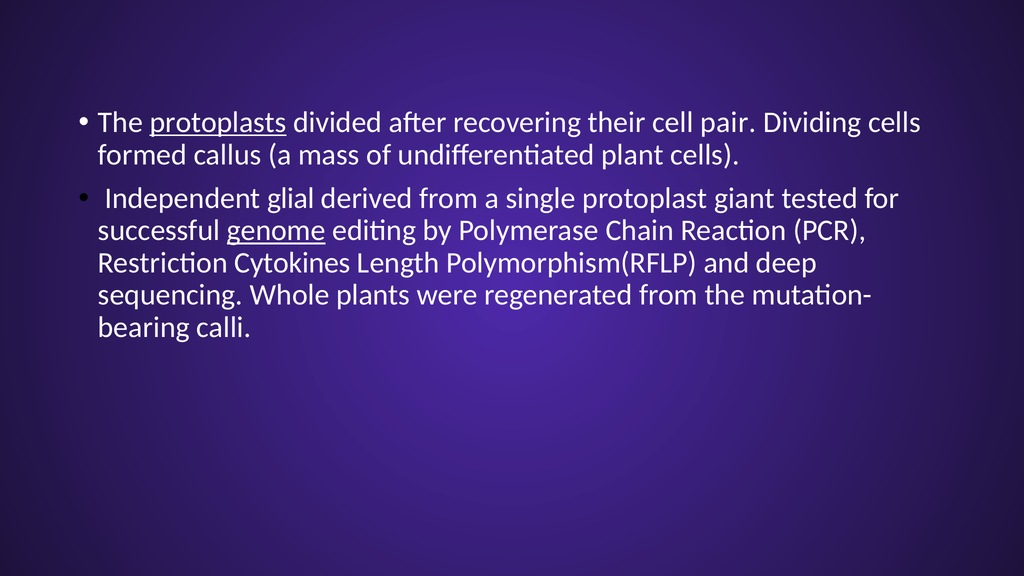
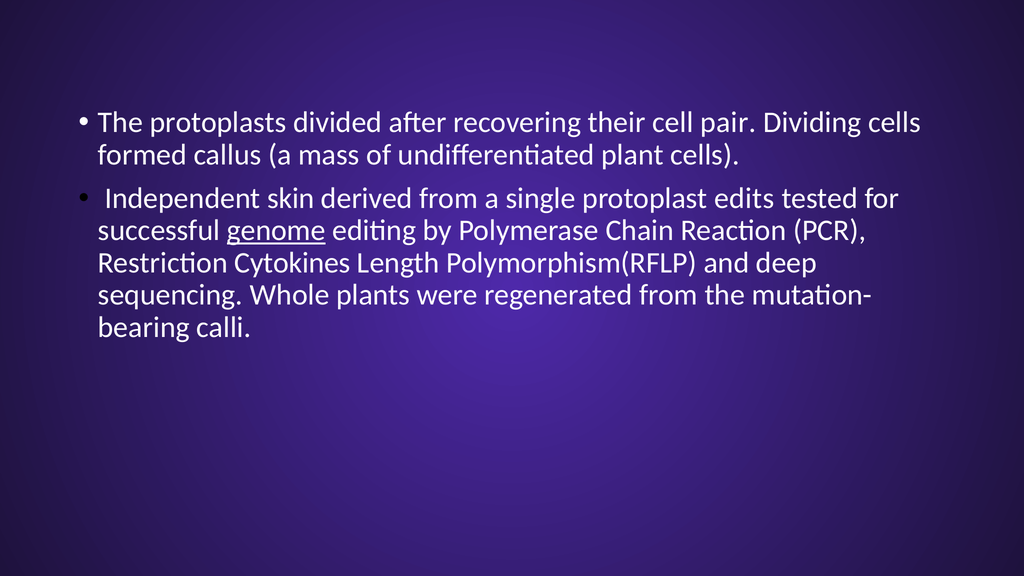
protoplasts underline: present -> none (218, 122)
glial: glial -> skin (291, 198)
giant: giant -> edits (744, 198)
